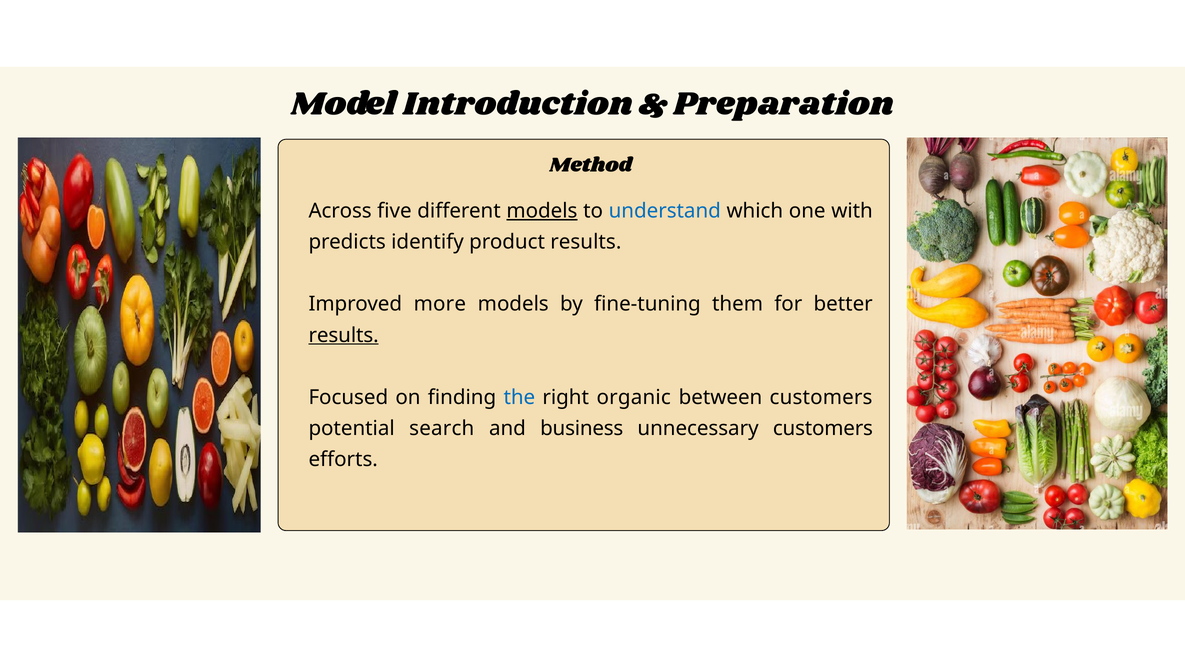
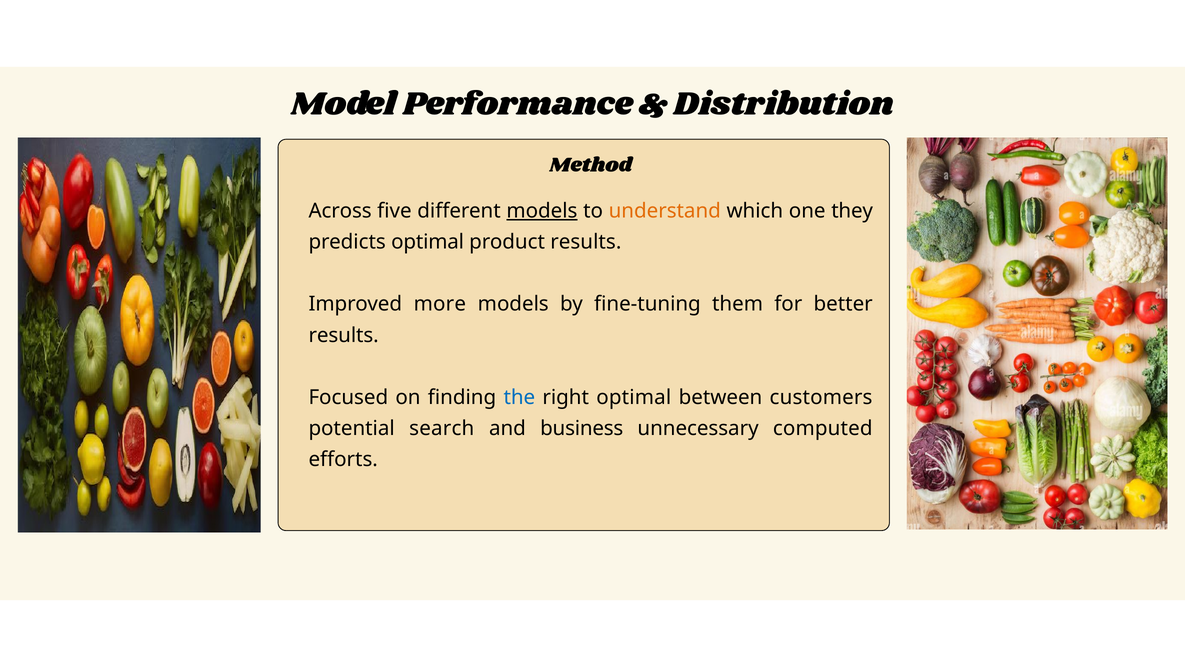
Introduction: Introduction -> Performance (518, 104)
Preparation: Preparation -> Distribution (784, 104)
understand colour: blue -> orange (665, 211)
with: with -> they (852, 211)
predicts identify: identify -> optimal (428, 242)
results underline: present -> none (344, 335)
right organic: organic -> optimal (634, 397)
unnecessary customers: customers -> computed (823, 428)
